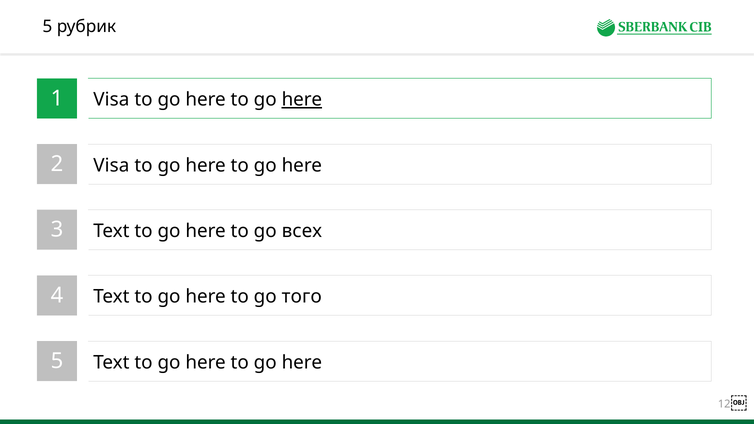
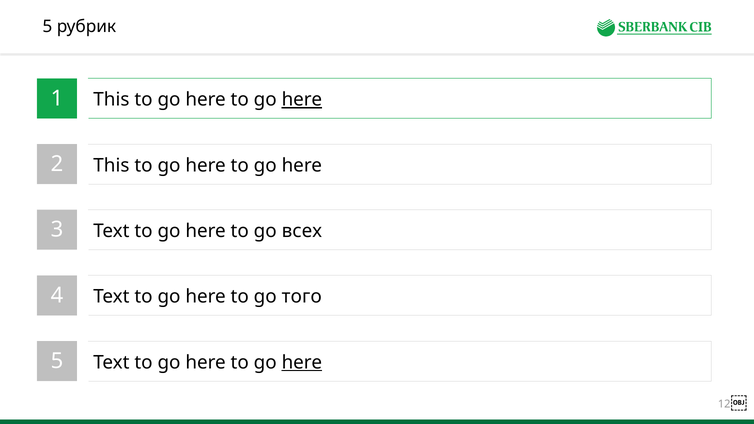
Visa: Visa -> This (111, 100)
Visa: Visa -> This (111, 165)
here underline: none -> present (302, 362)
